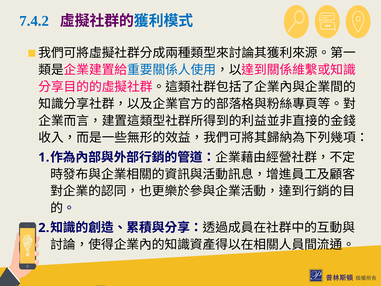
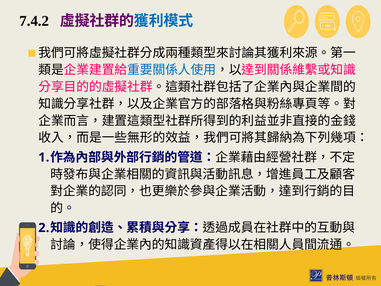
7.4.2 colour: blue -> black (34, 21)
